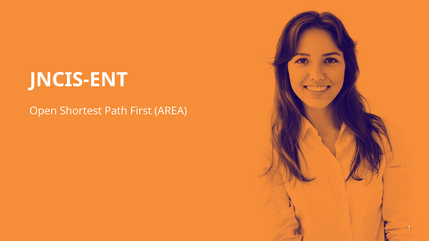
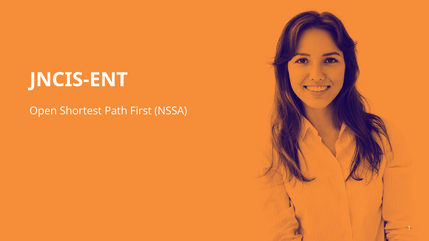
AREA: AREA -> NSSA (171, 111)
